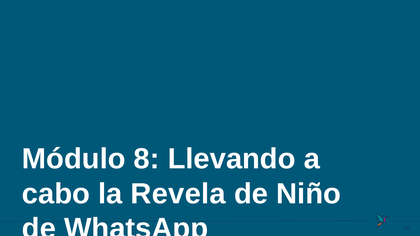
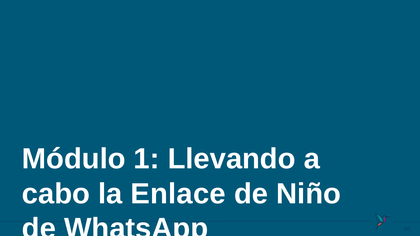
8: 8 -> 1 (147, 159)
Revela: Revela -> Enlace (178, 194)
